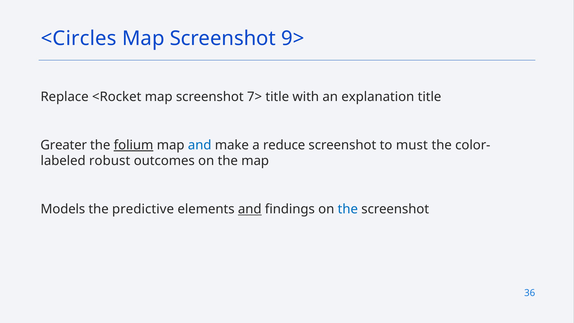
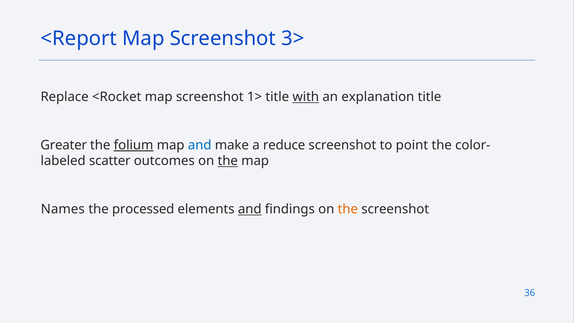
<Circles: <Circles -> <Report (79, 38)
9>: 9> -> 3> (293, 38)
7>: 7> -> 1> (255, 97)
with underline: none -> present (306, 97)
must: must -> point (412, 145)
robust: robust -> scatter (110, 161)
the underline: none -> present (228, 161)
Models: Models -> Names (63, 209)
predictive: predictive -> processed (143, 209)
the colour: blue -> orange (348, 209)
